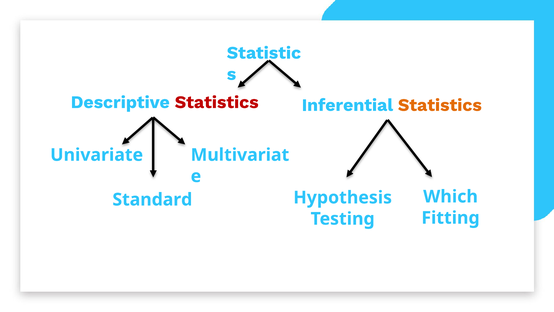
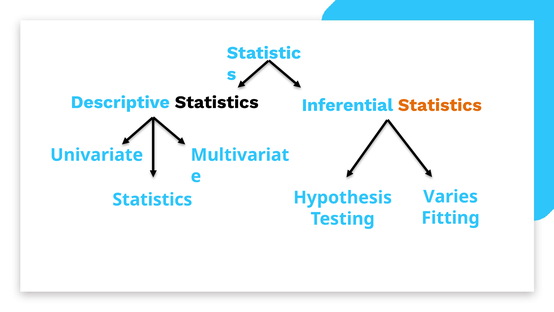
Statistics colour: red -> black (217, 102)
Which: Which -> Varies (451, 196)
Standard: Standard -> Statistics (152, 199)
